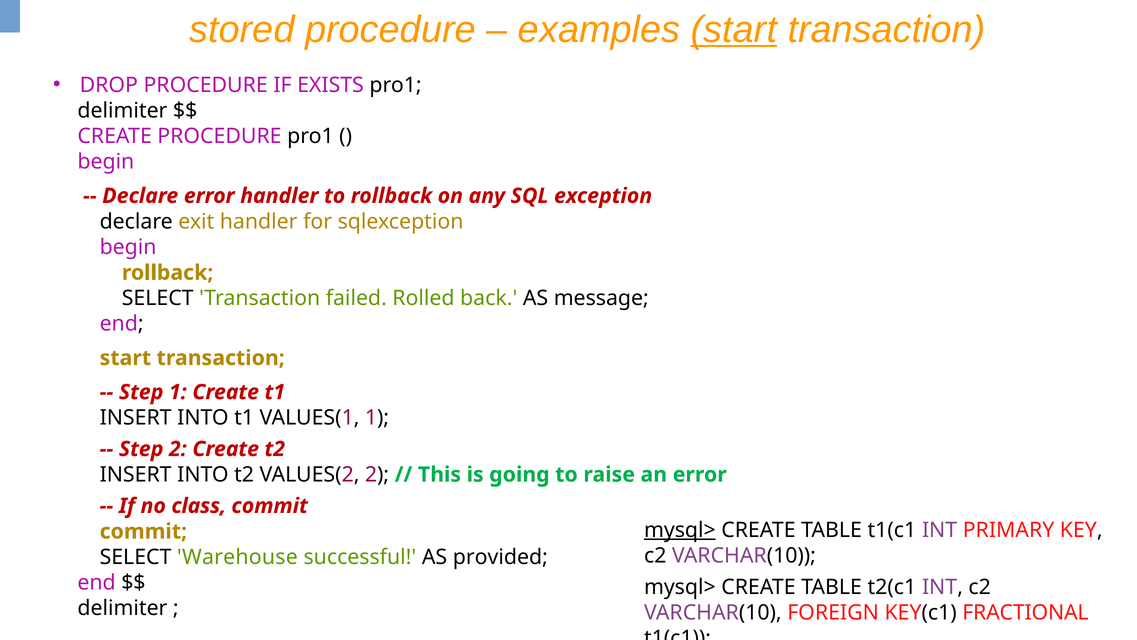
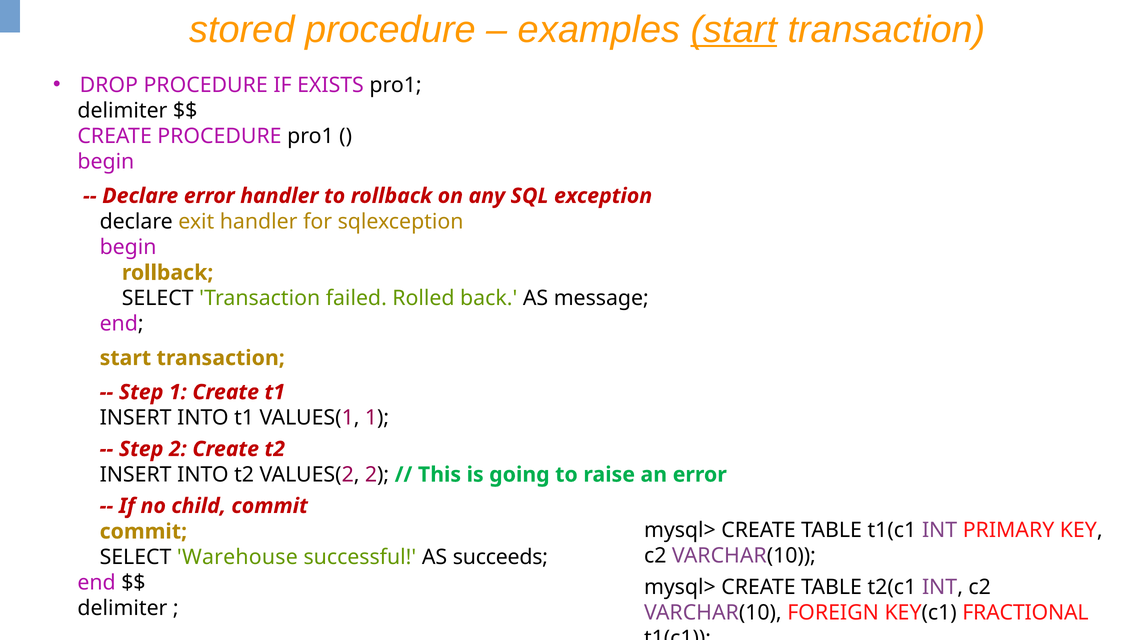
class: class -> child (199, 506)
mysql> underline: present -> none (680, 530)
provided: provided -> succeeds (500, 557)
